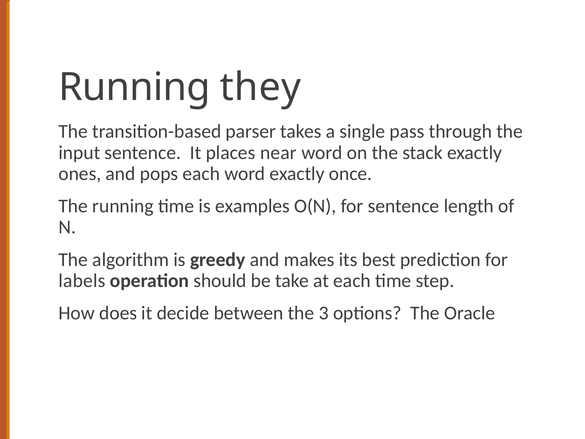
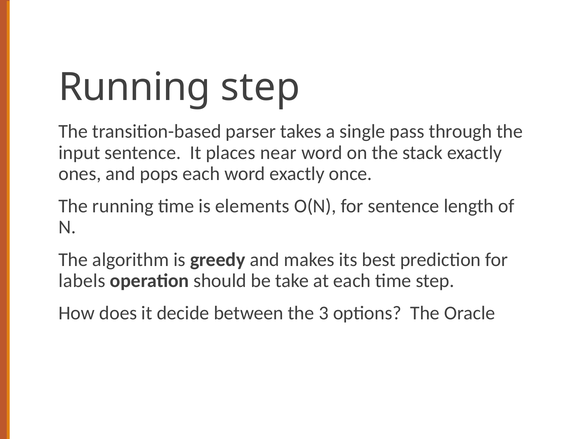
Running they: they -> step (260, 87)
examples: examples -> elements (252, 206)
